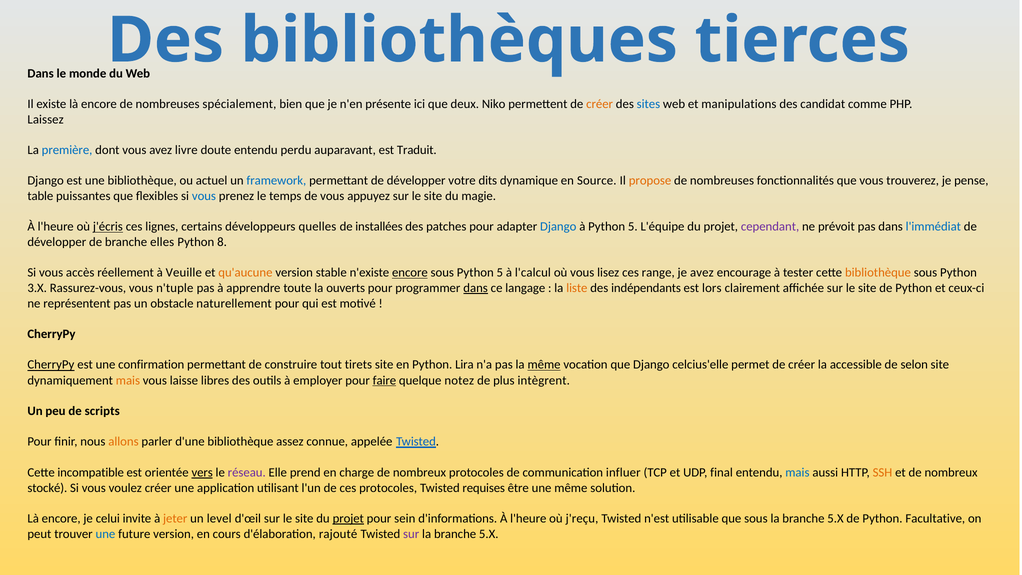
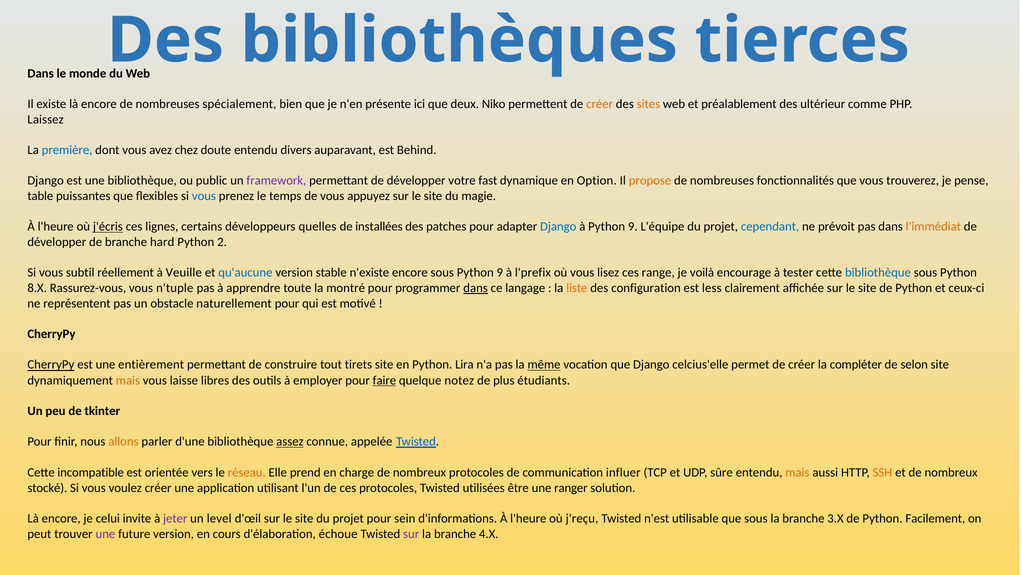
sites colour: blue -> orange (648, 104)
manipulations: manipulations -> préalablement (739, 104)
candidat: candidat -> ultérieur (823, 104)
livre: livre -> chez (186, 150)
perdu: perdu -> divers (296, 150)
Traduit: Traduit -> Behind (417, 150)
actuel: actuel -> public (212, 181)
framework colour: blue -> purple (276, 181)
dits: dits -> fast (488, 181)
Source: Source -> Option (597, 181)
à Python 5: 5 -> 9 (633, 227)
cependant colour: purple -> blue (770, 227)
l'immédiat colour: blue -> orange (933, 227)
elles: elles -> hard (162, 242)
8: 8 -> 2 (222, 242)
accès: accès -> subtil (80, 273)
qu'aucune colour: orange -> blue (245, 273)
encore underline: present -> none (410, 273)
sous Python 5: 5 -> 9 (500, 273)
l'calcul: l'calcul -> l'prefix (533, 273)
je avez: avez -> voilà (702, 273)
bibliothèque colour: orange -> blue (878, 273)
3.X: 3.X -> 8.X (37, 288)
ouverts: ouverts -> montré (346, 288)
indépendants: indépendants -> configuration (646, 288)
lors: lors -> less (712, 288)
confirmation: confirmation -> entièrement (151, 365)
accessible: accessible -> compléter (856, 365)
intègrent: intègrent -> étudiants (544, 380)
scripts: scripts -> tkinter (102, 411)
assez underline: none -> present (290, 442)
vers underline: present -> none (202, 472)
réseau colour: purple -> orange (247, 472)
final: final -> sûre (722, 472)
mais colour: blue -> orange (797, 472)
requises: requises -> utilisées (484, 488)
une même: même -> ranger (571, 488)
jeter colour: orange -> purple (175, 518)
projet underline: present -> none (348, 518)
sous la branche 5.X: 5.X -> 3.X (836, 518)
Facultative: Facultative -> Facilement (935, 518)
une colour: blue -> purple (105, 534)
rajouté: rajouté -> échoue (338, 534)
5.X: 5.X -> 4.X (489, 534)
